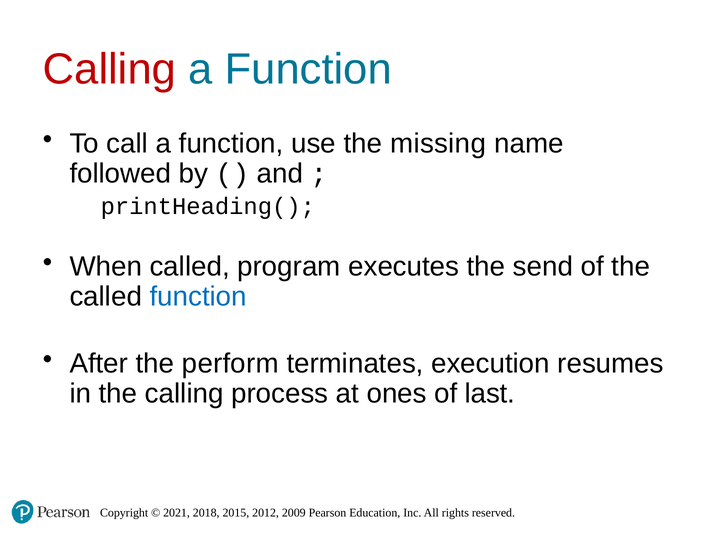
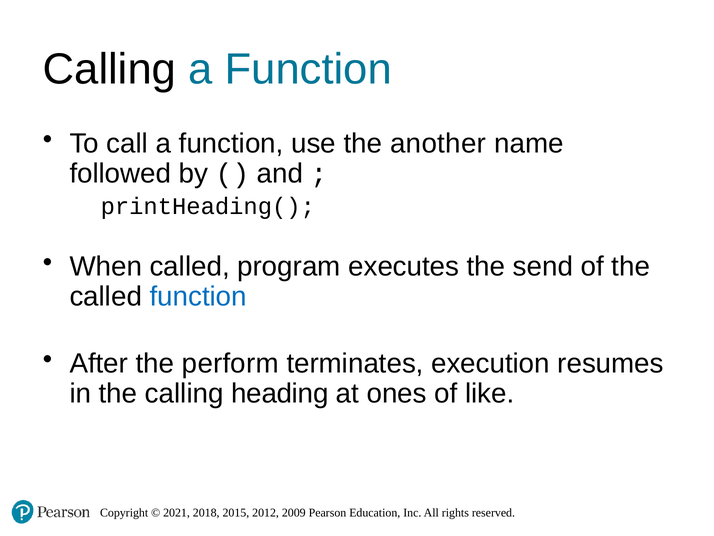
Calling colour: red -> black (109, 69)
missing: missing -> another (438, 143)
process: process -> heading (280, 393)
last: last -> like (490, 393)
